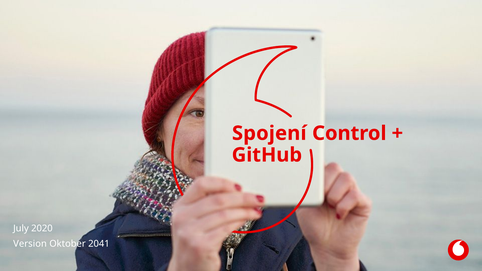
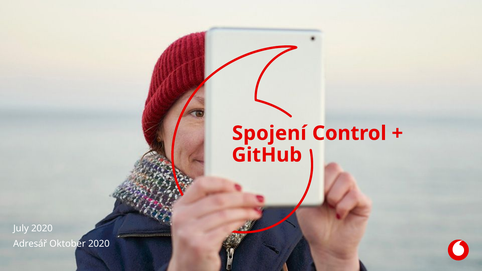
Version: Version -> Adresář (30, 244)
Oktober 2041: 2041 -> 2020 (99, 244)
